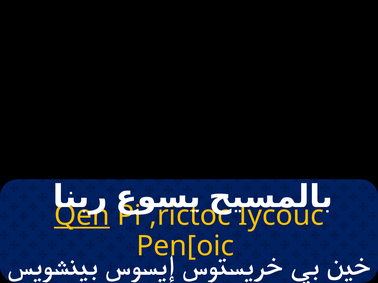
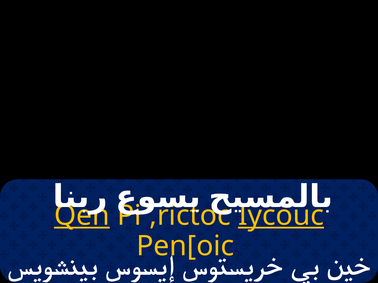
Iycouc underline: none -> present (281, 216)
